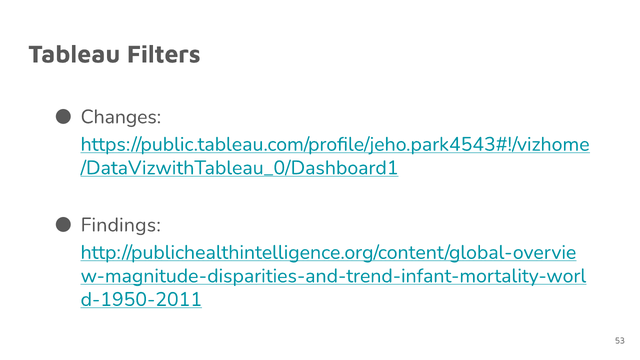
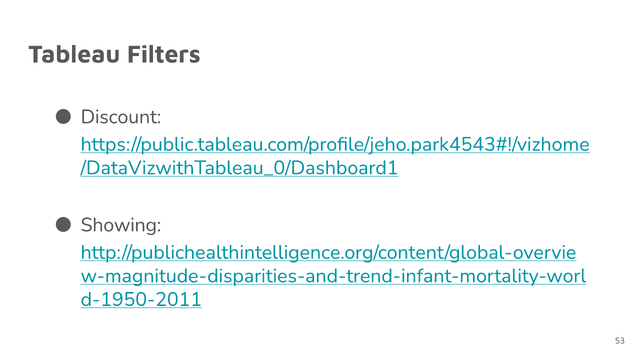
Changes: Changes -> Discount (121, 117)
Findings: Findings -> Showing (121, 225)
